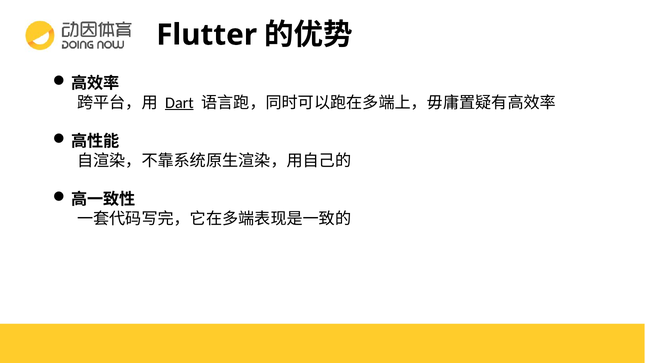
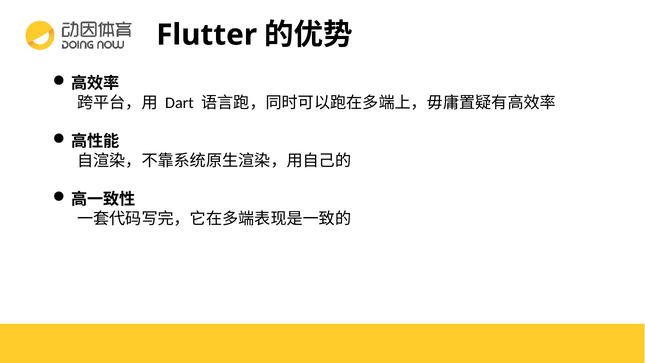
Dart underline: present -> none (179, 103)
